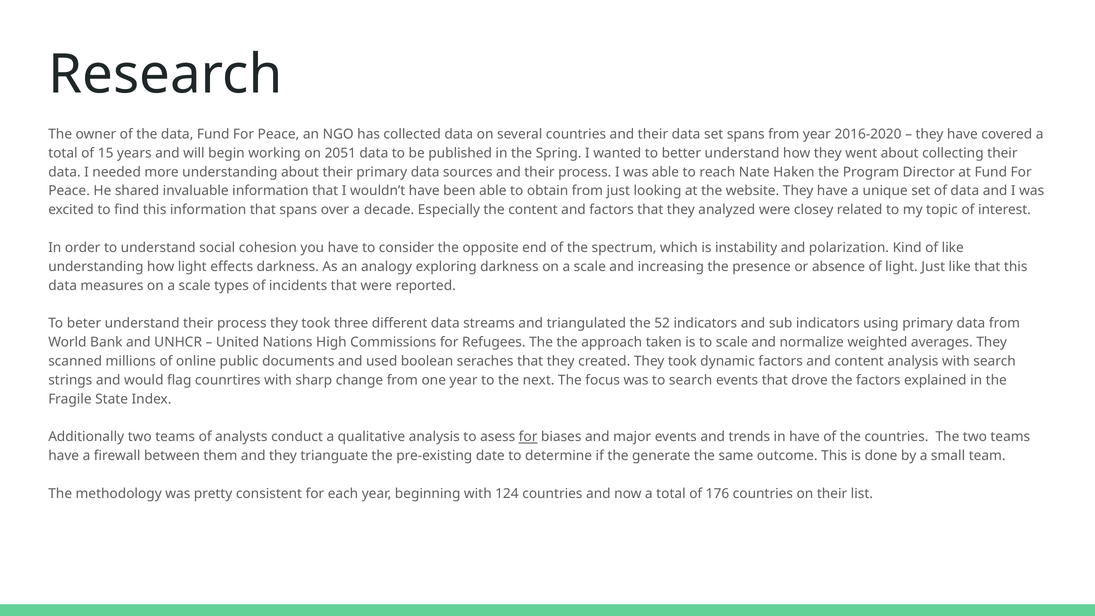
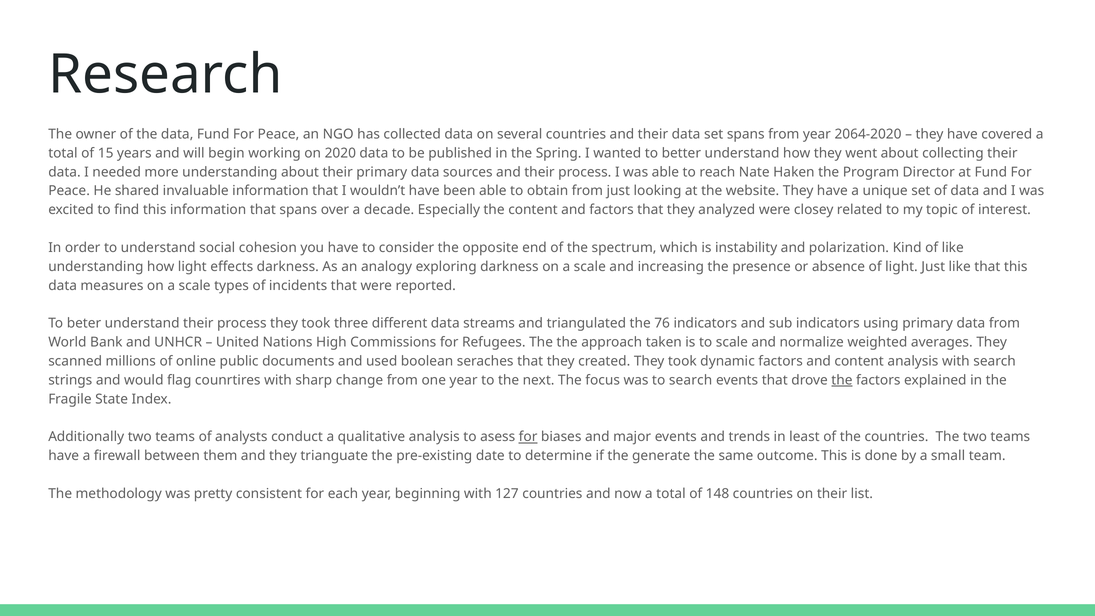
2016-2020: 2016-2020 -> 2064-2020 (868, 134)
2051: 2051 -> 2020 (340, 153)
52: 52 -> 76 (662, 323)
the underline: none -> present (842, 380)
in have: have -> least (804, 437)
124: 124 -> 127 (507, 494)
176: 176 -> 148 (717, 494)
